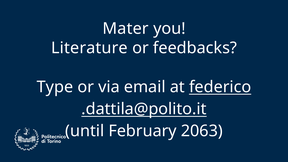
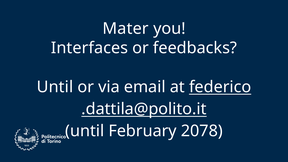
Literature: Literature -> Interfaces (89, 48)
Type: Type -> Until (55, 87)
2063: 2063 -> 2078 (202, 131)
